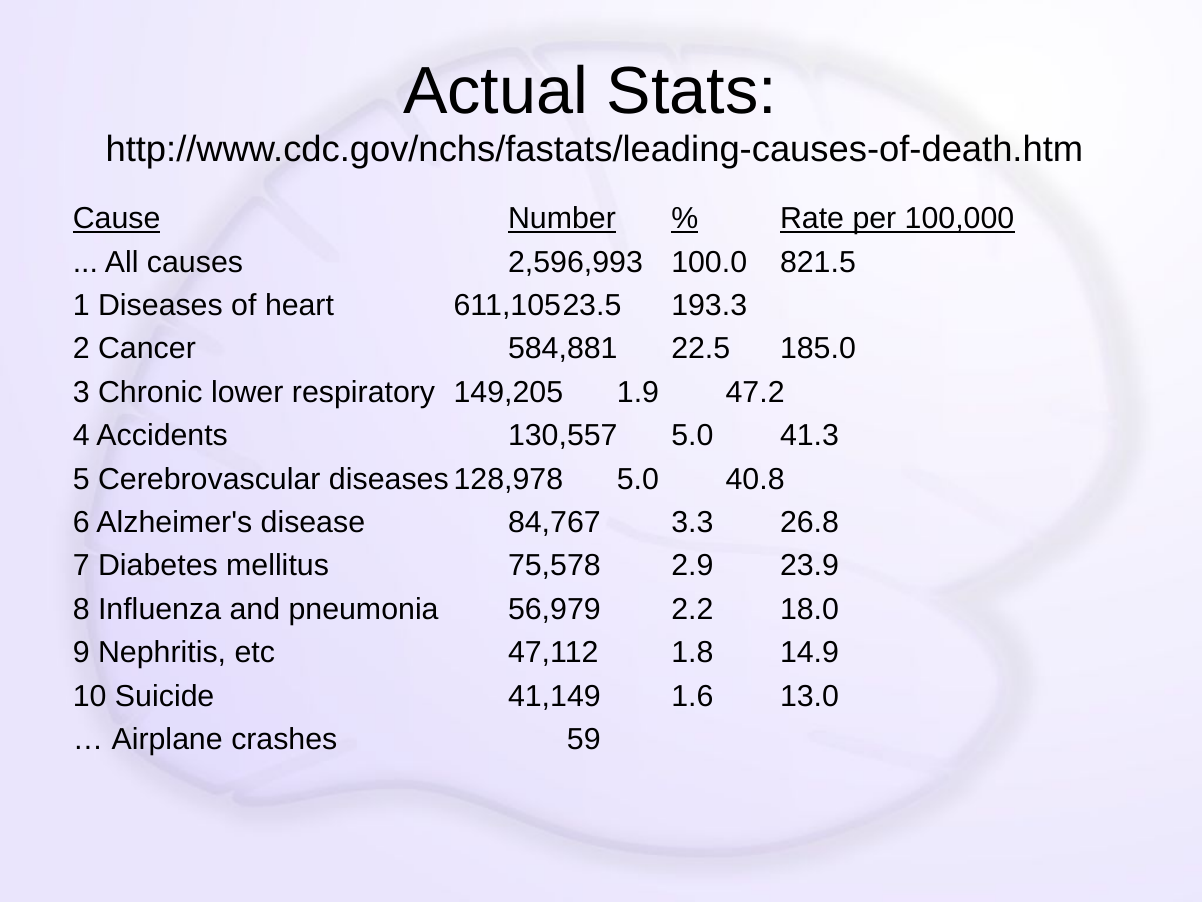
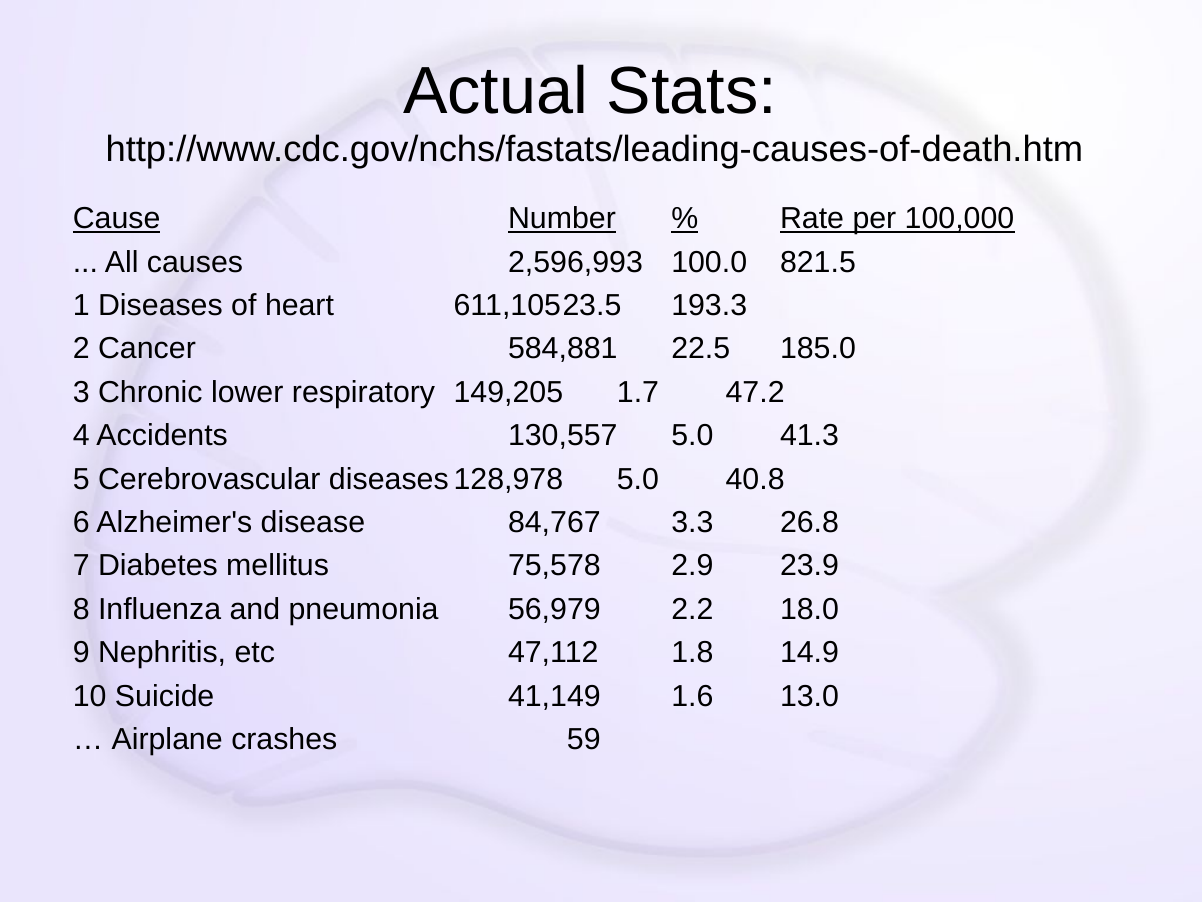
1.9: 1.9 -> 1.7 (638, 392)
